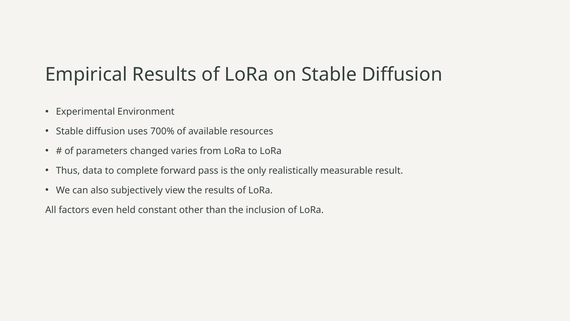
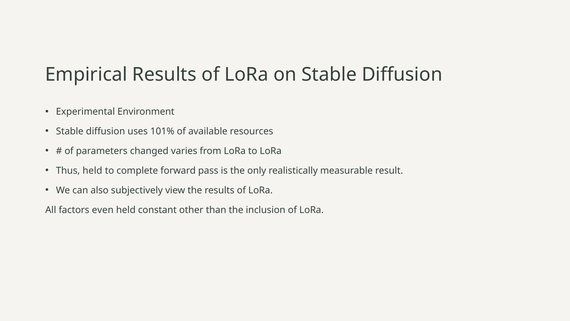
700%: 700% -> 101% (162, 131)
Thus data: data -> held (92, 170)
